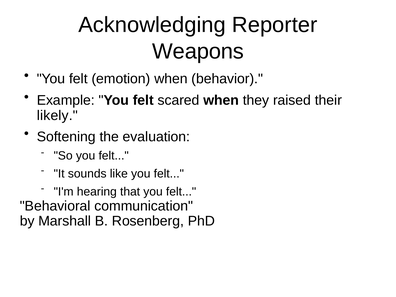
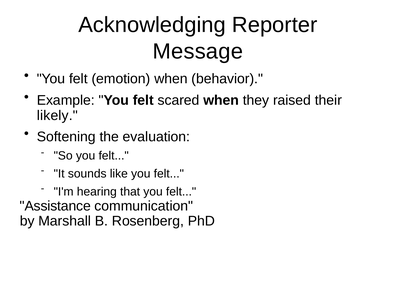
Weapons: Weapons -> Message (198, 51)
Behavioral: Behavioral -> Assistance (55, 206)
